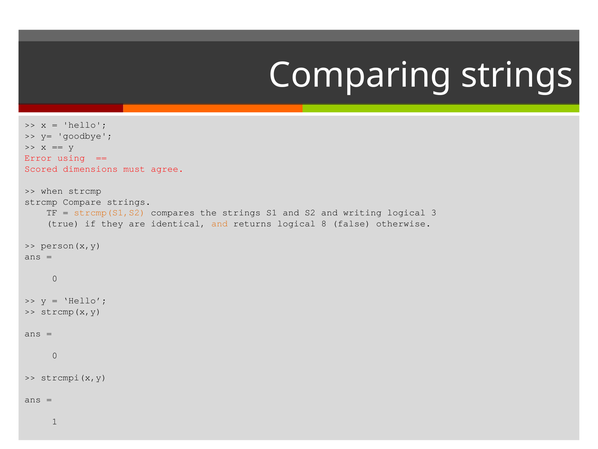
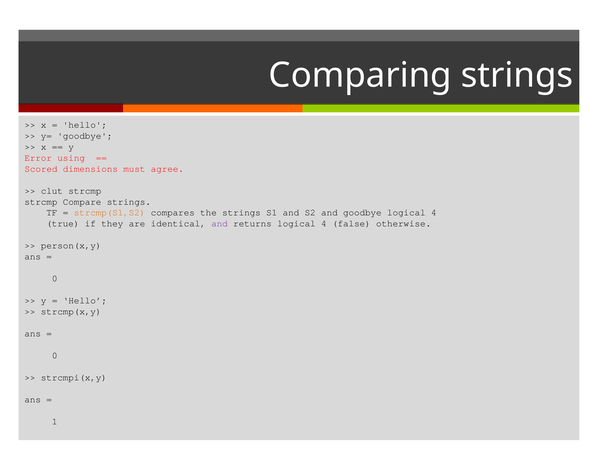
when: when -> clut (52, 190)
and writing: writing -> goodbye (362, 212)
3: 3 -> 4 (434, 212)
and colour: orange -> purple (219, 223)
returns logical 8: 8 -> 4 (324, 223)
